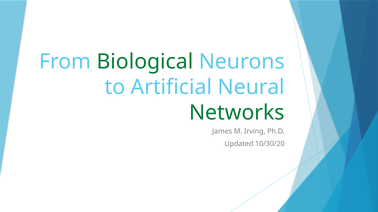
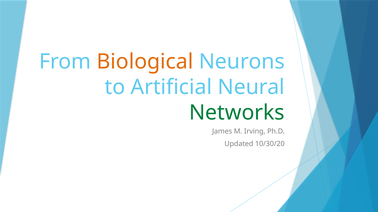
Biological colour: green -> orange (145, 62)
